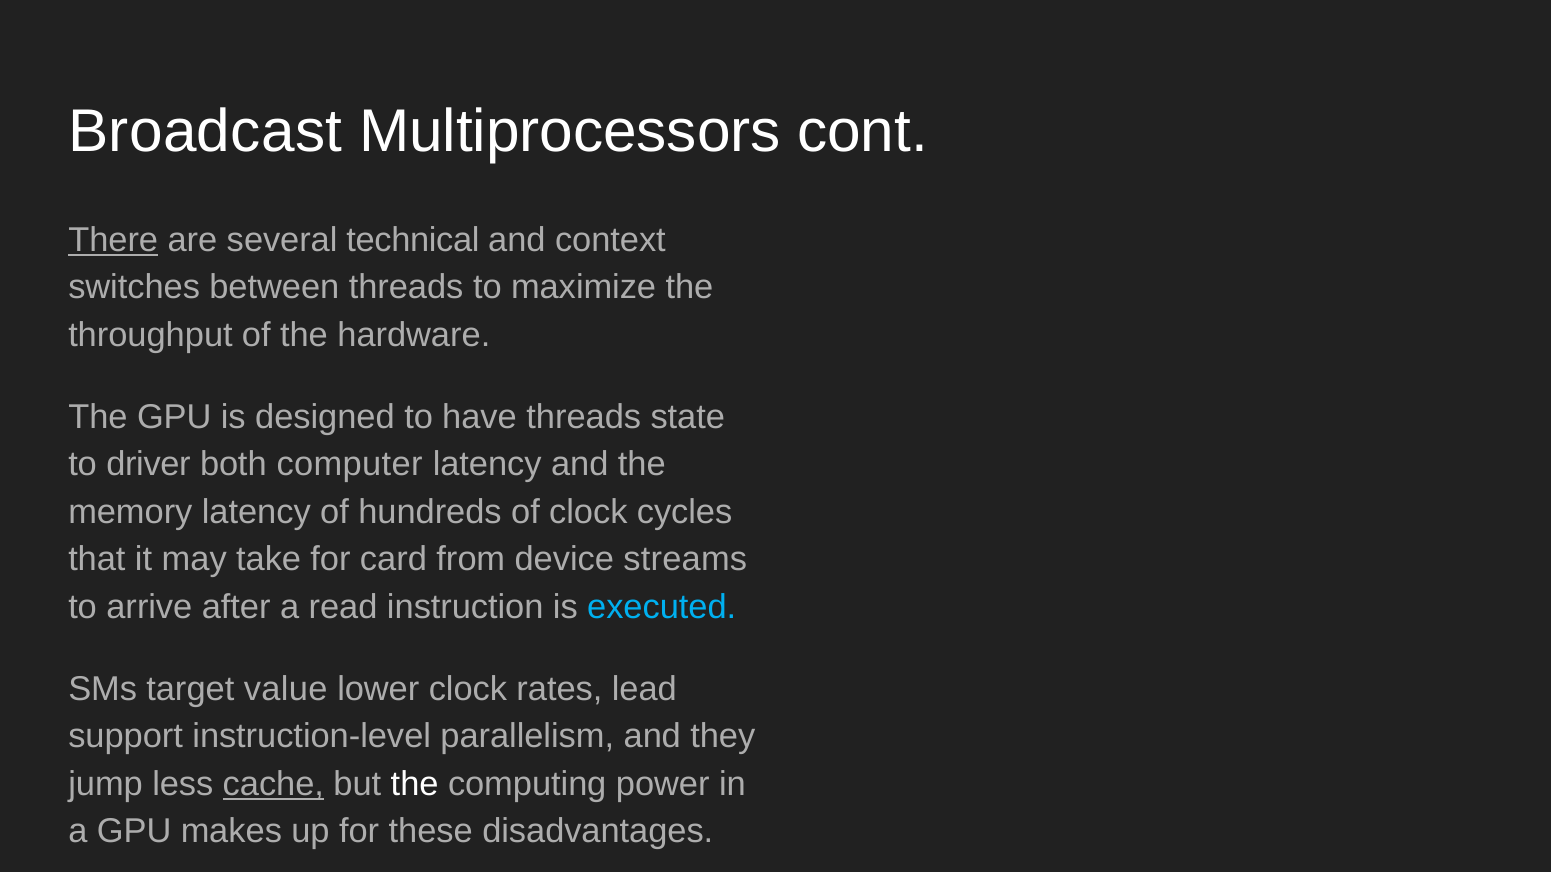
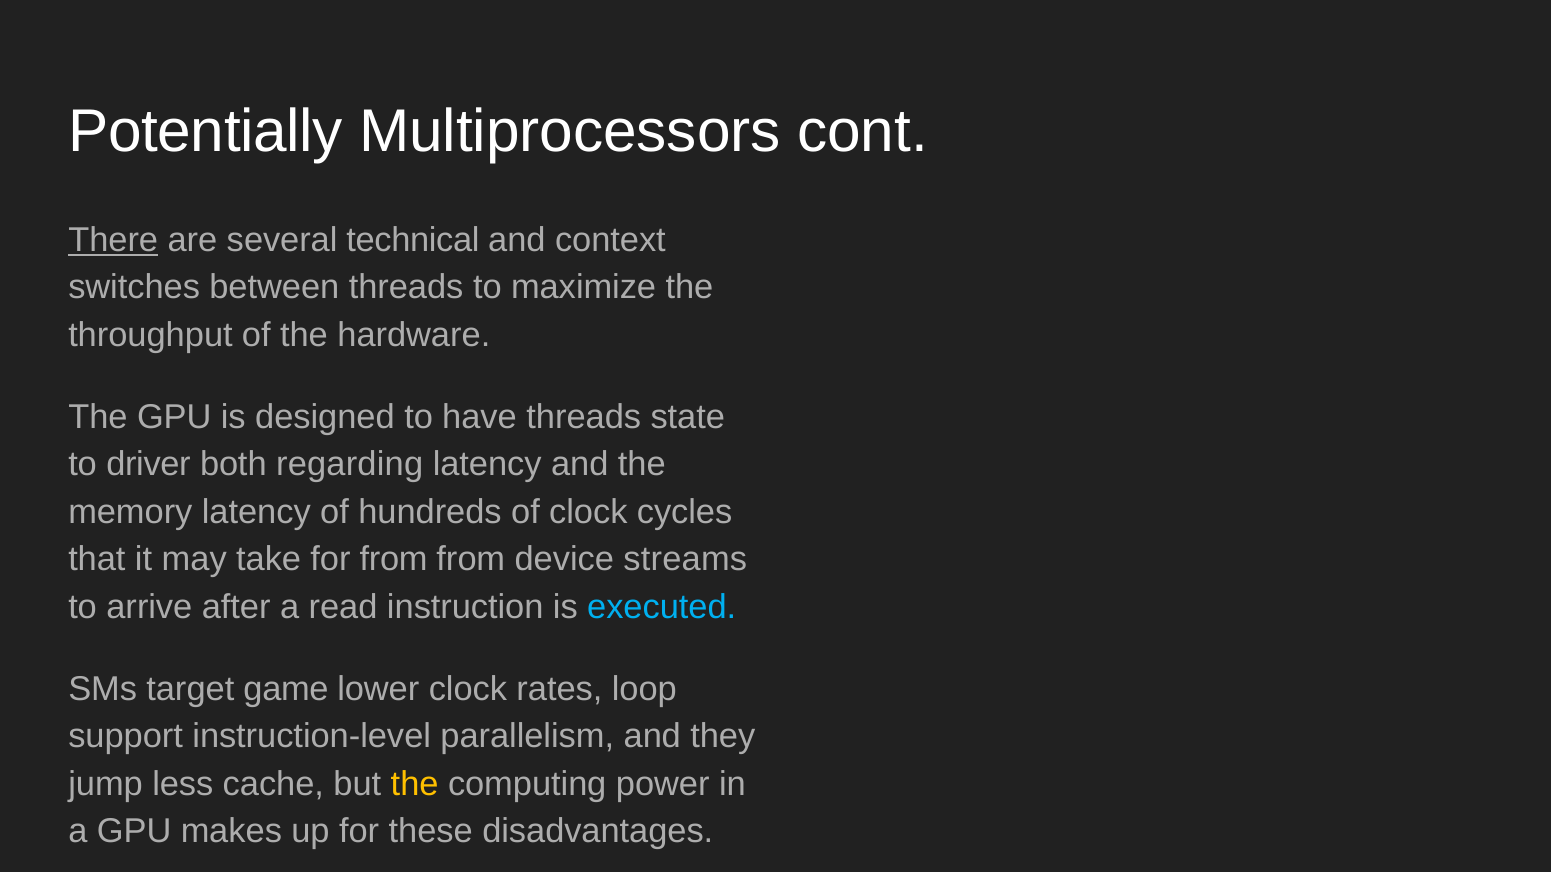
Broadcast: Broadcast -> Potentially (206, 131)
computer: computer -> regarding (350, 465)
for card: card -> from (394, 560)
value: value -> game (286, 689)
lead: lead -> loop (644, 689)
cache underline: present -> none (273, 784)
the colour: white -> yellow (415, 784)
